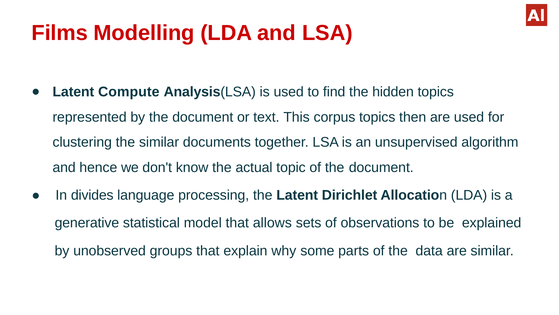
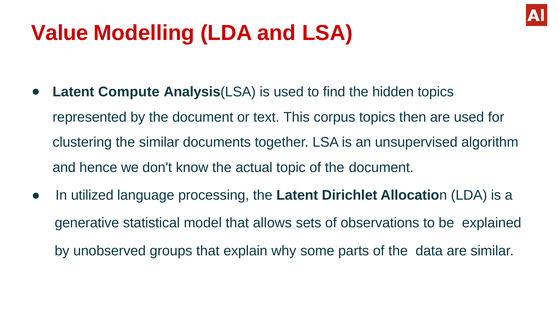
Films: Films -> Value (60, 33)
divides: divides -> utilized (92, 195)
